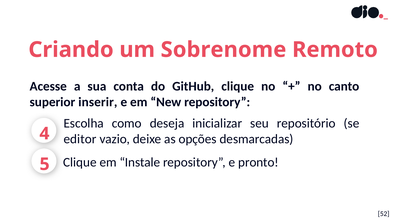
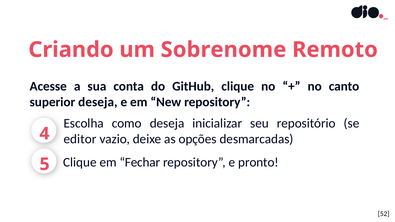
superior inserir: inserir -> deseja (98, 102)
Instale: Instale -> Fechar (140, 162)
